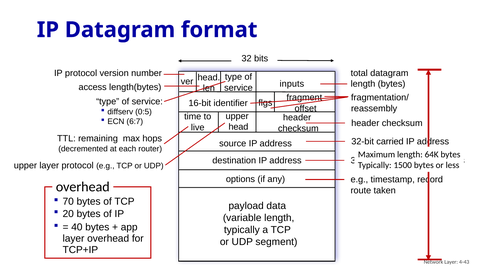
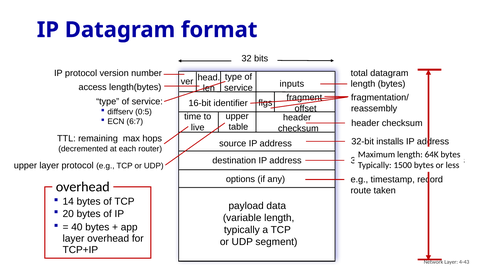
head: head -> table (238, 127)
carried: carried -> installs (390, 142)
70: 70 -> 14 (68, 202)
